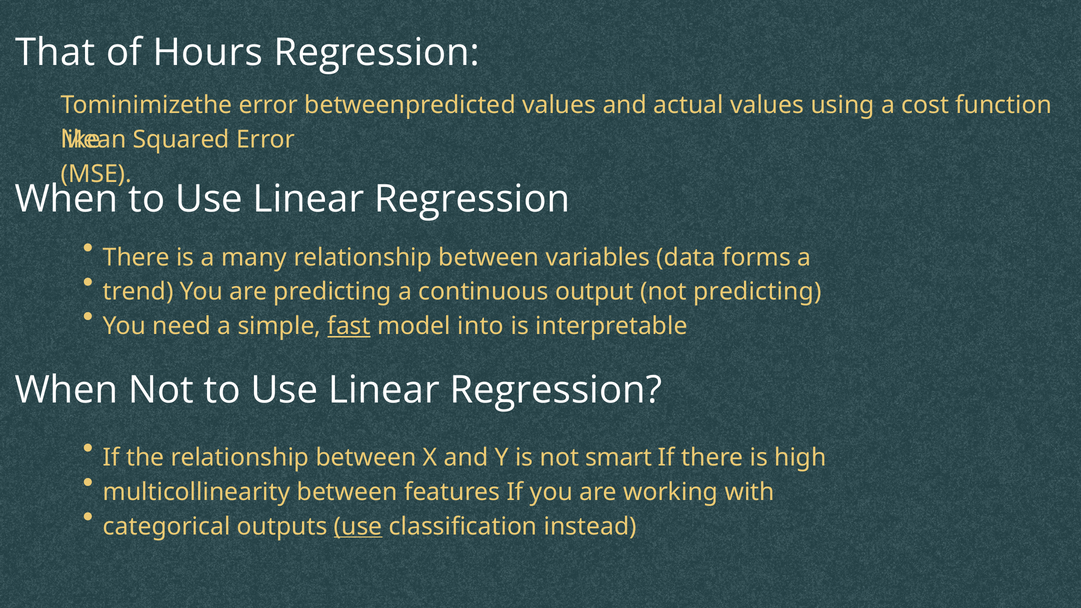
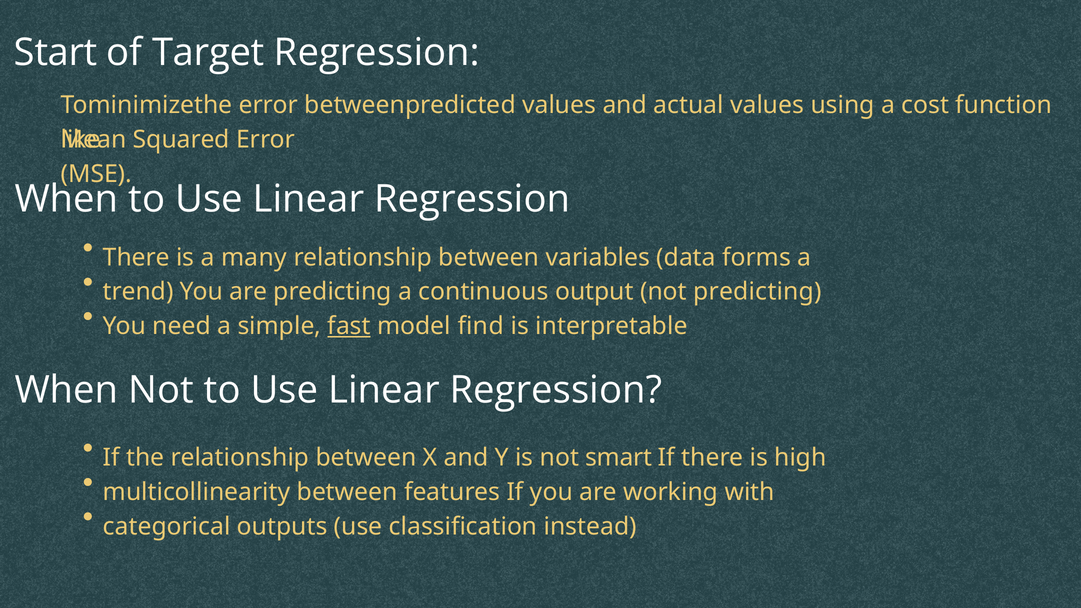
That: That -> Start (56, 53)
Hours: Hours -> Target (208, 53)
into: into -> find (481, 326)
use underline: present -> none (358, 526)
